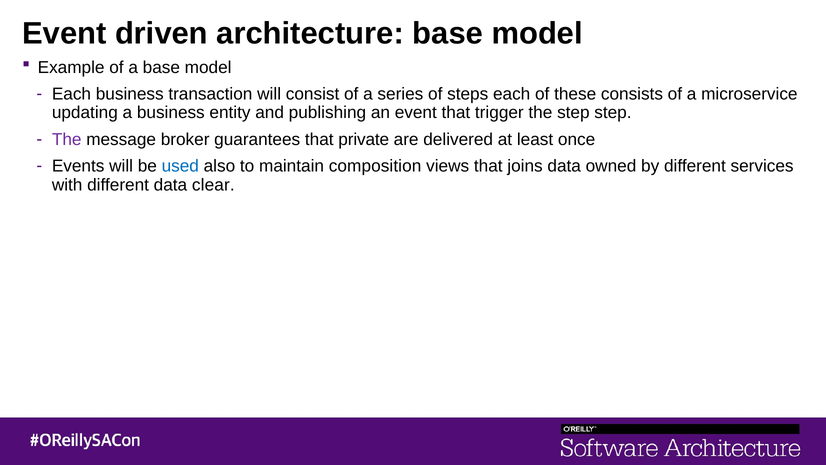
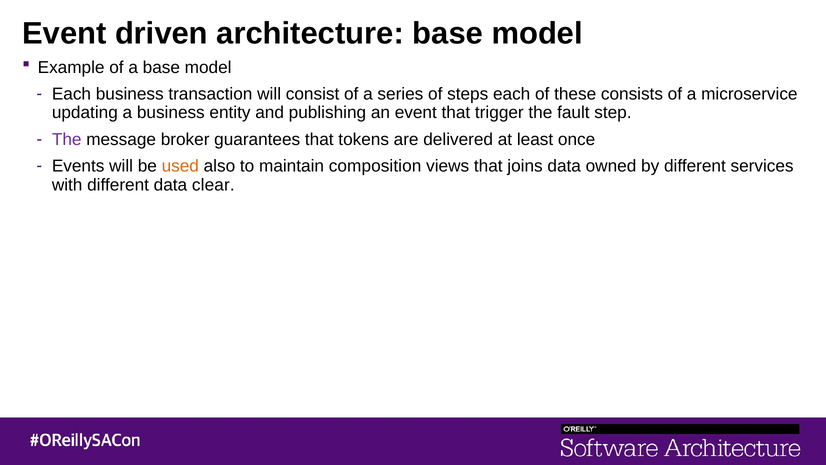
the step: step -> fault (573, 113)
private: private -> tokens (364, 139)
used colour: blue -> orange (180, 166)
